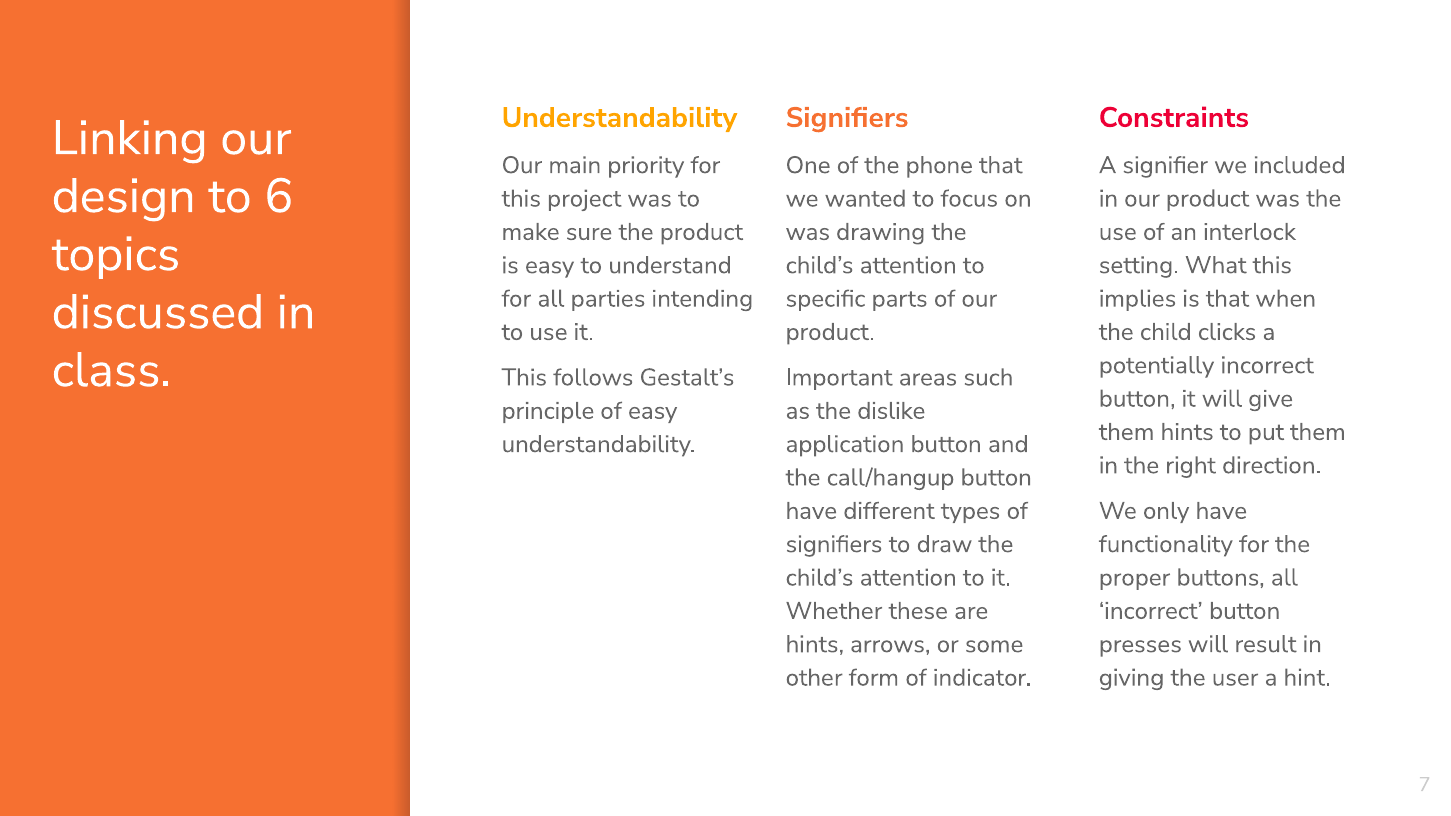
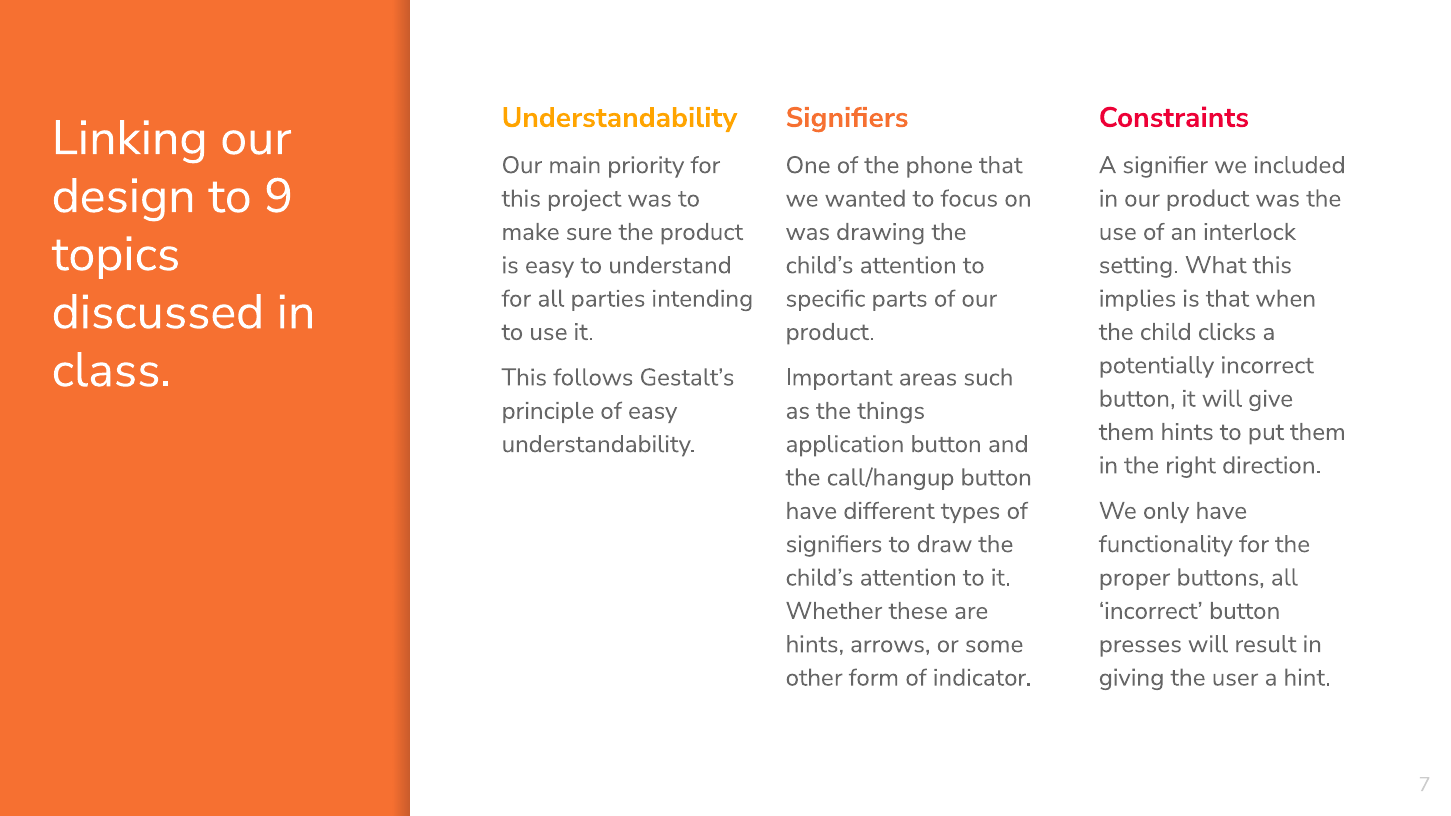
6: 6 -> 9 (279, 196)
dislike: dislike -> things (891, 411)
